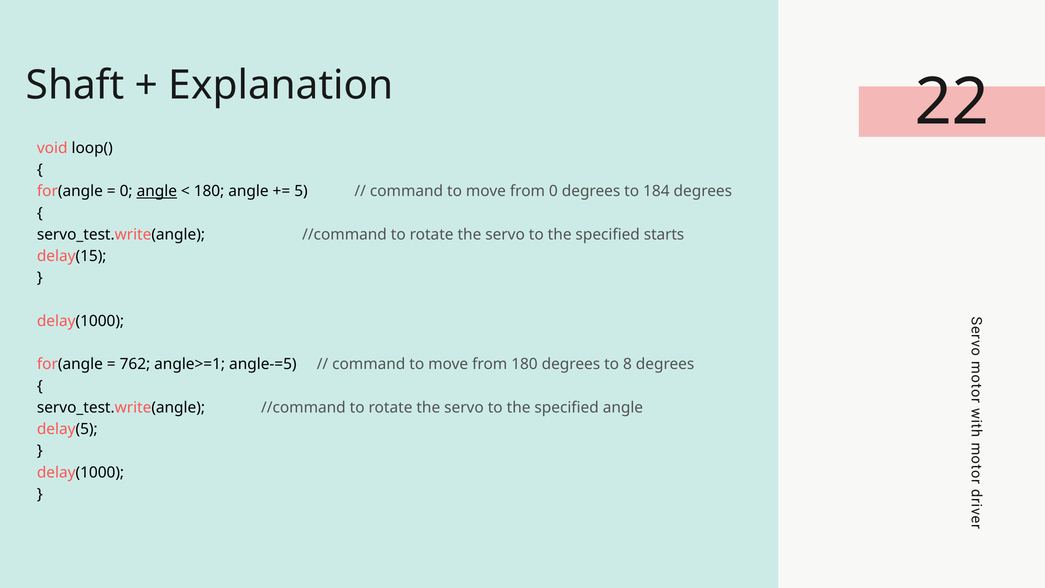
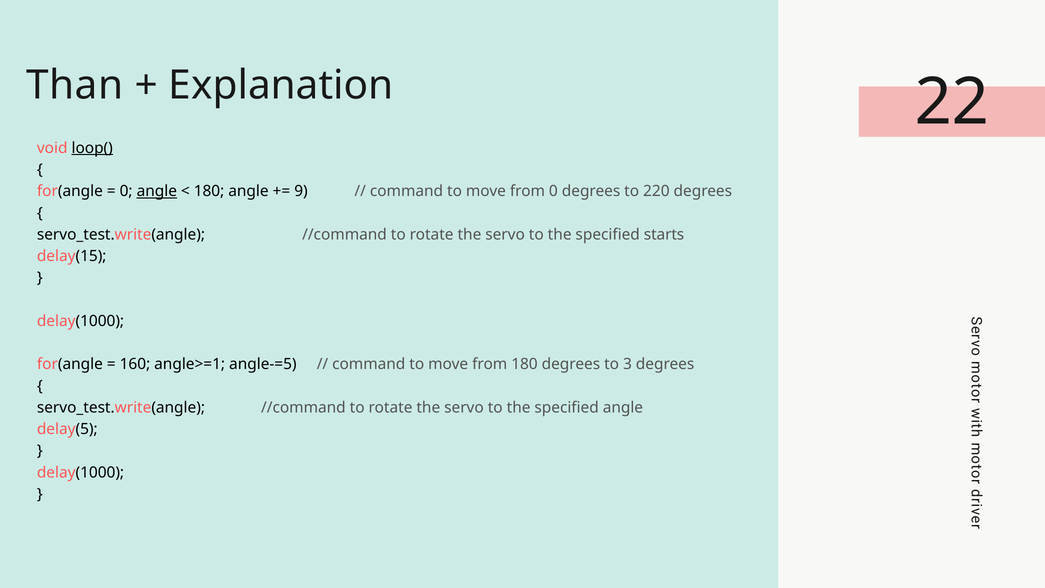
Shaft: Shaft -> Than (75, 85)
loop( underline: none -> present (92, 148)
5: 5 -> 9 (301, 191)
184: 184 -> 220 (656, 191)
762: 762 -> 160 (135, 364)
8: 8 -> 3 (627, 364)
